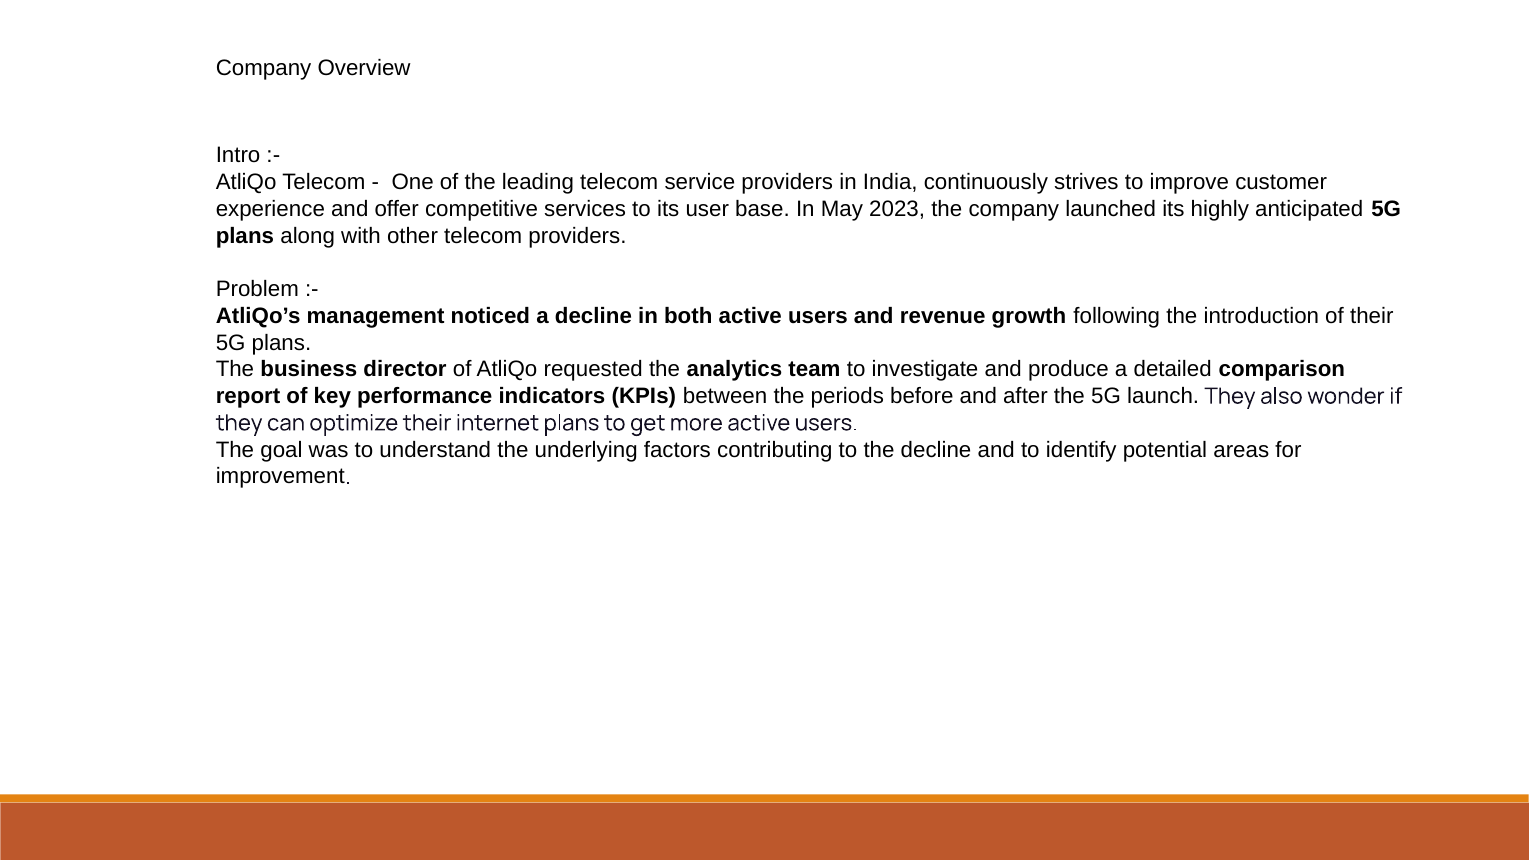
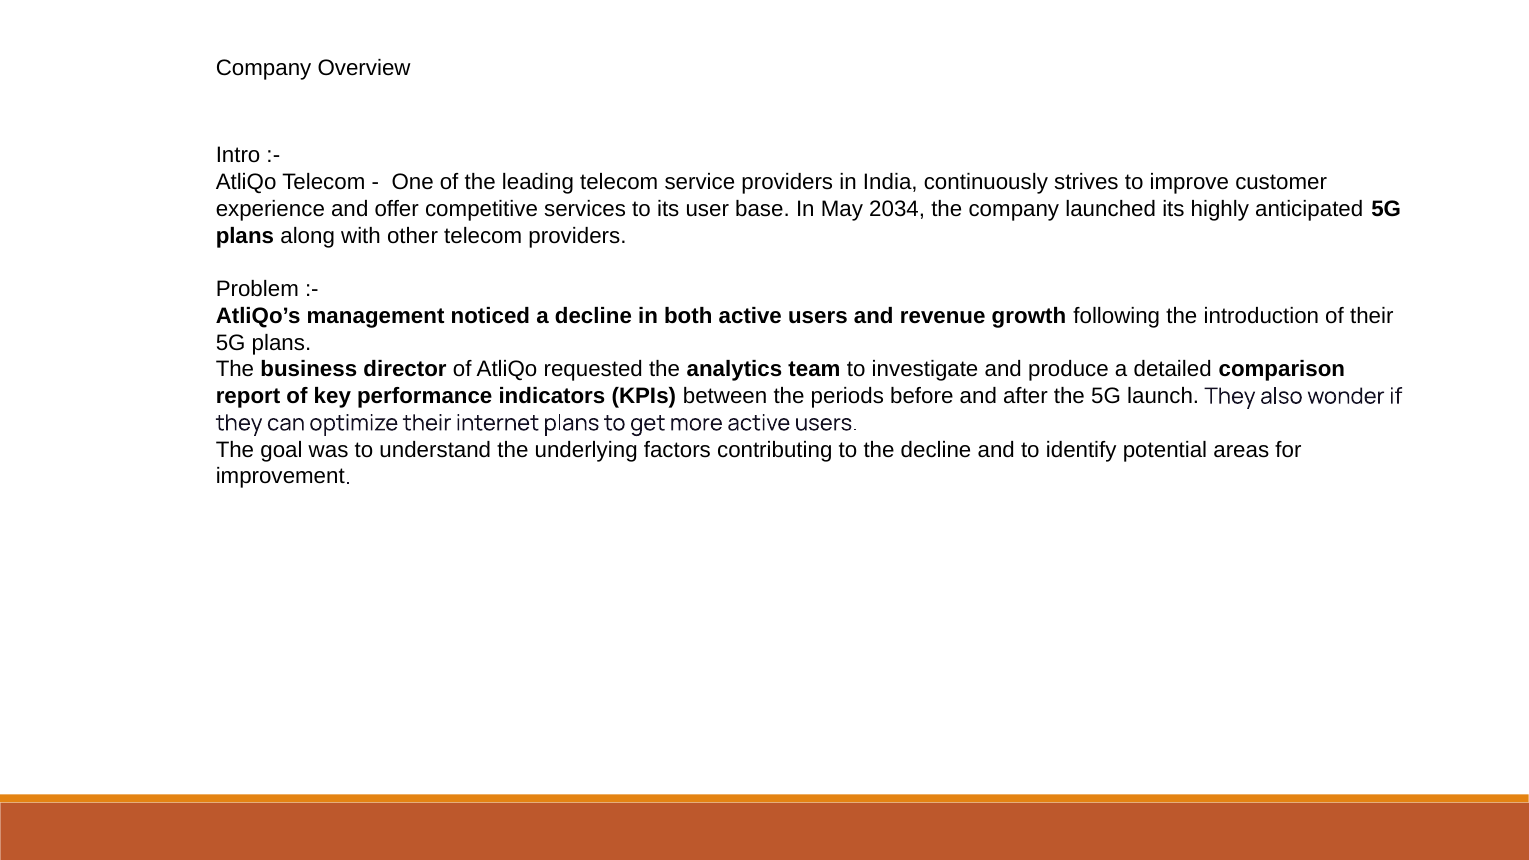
2023: 2023 -> 2034 (897, 209)
